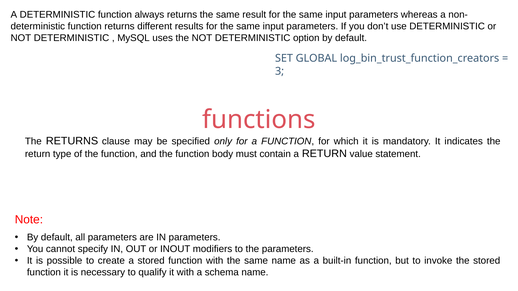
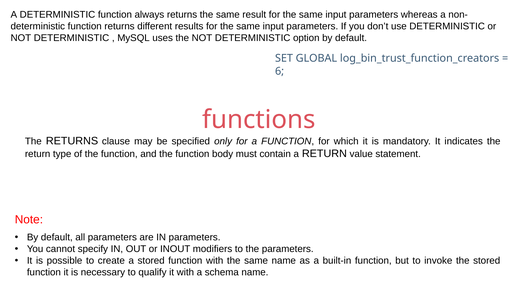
3: 3 -> 6 (280, 71)
